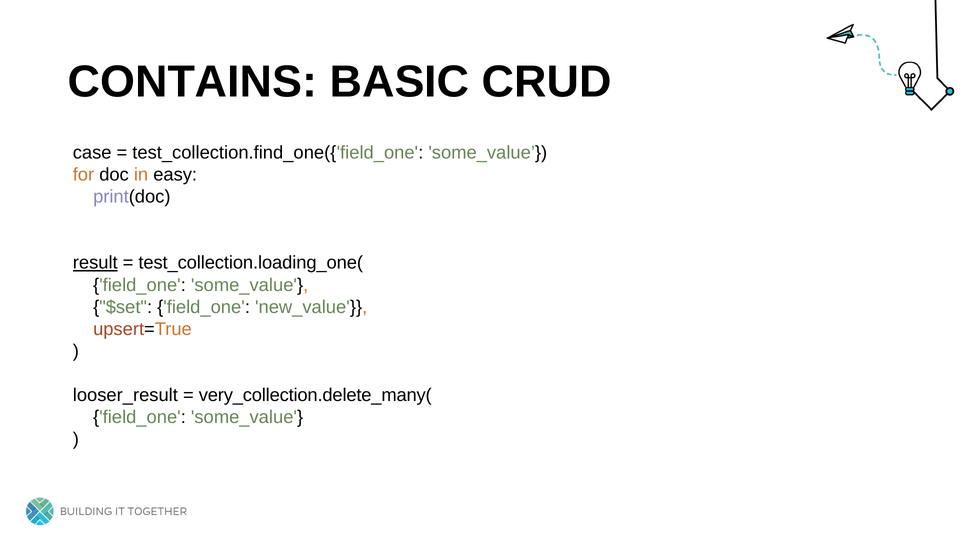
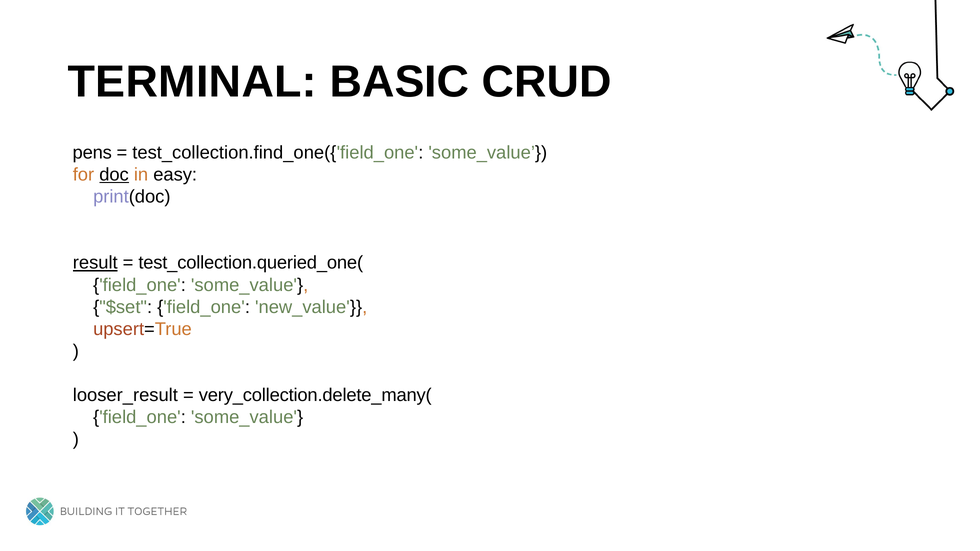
CONTAINS: CONTAINS -> TERMINAL (192, 82)
case: case -> pens (92, 153)
doc underline: none -> present (114, 175)
test_collection.loading_one(: test_collection.loading_one( -> test_collection.queried_one( (251, 263)
